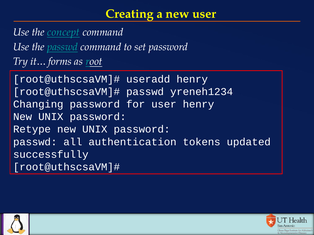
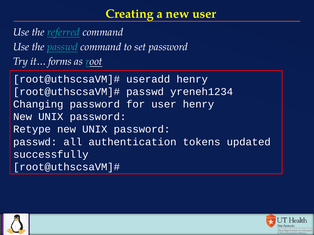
concept: concept -> referred (63, 32)
